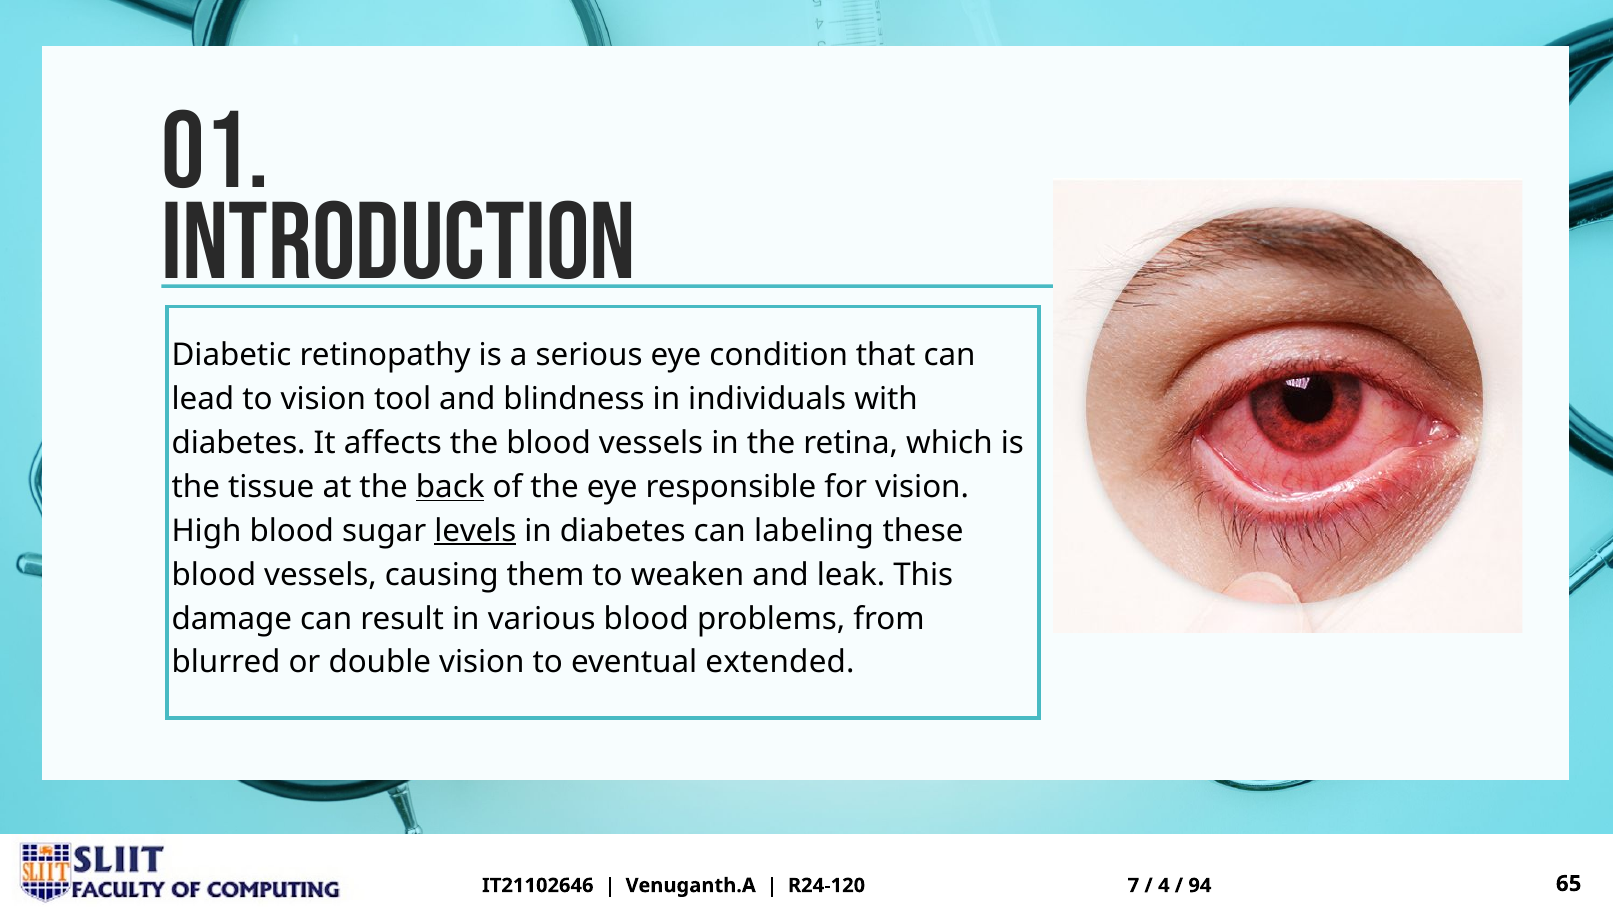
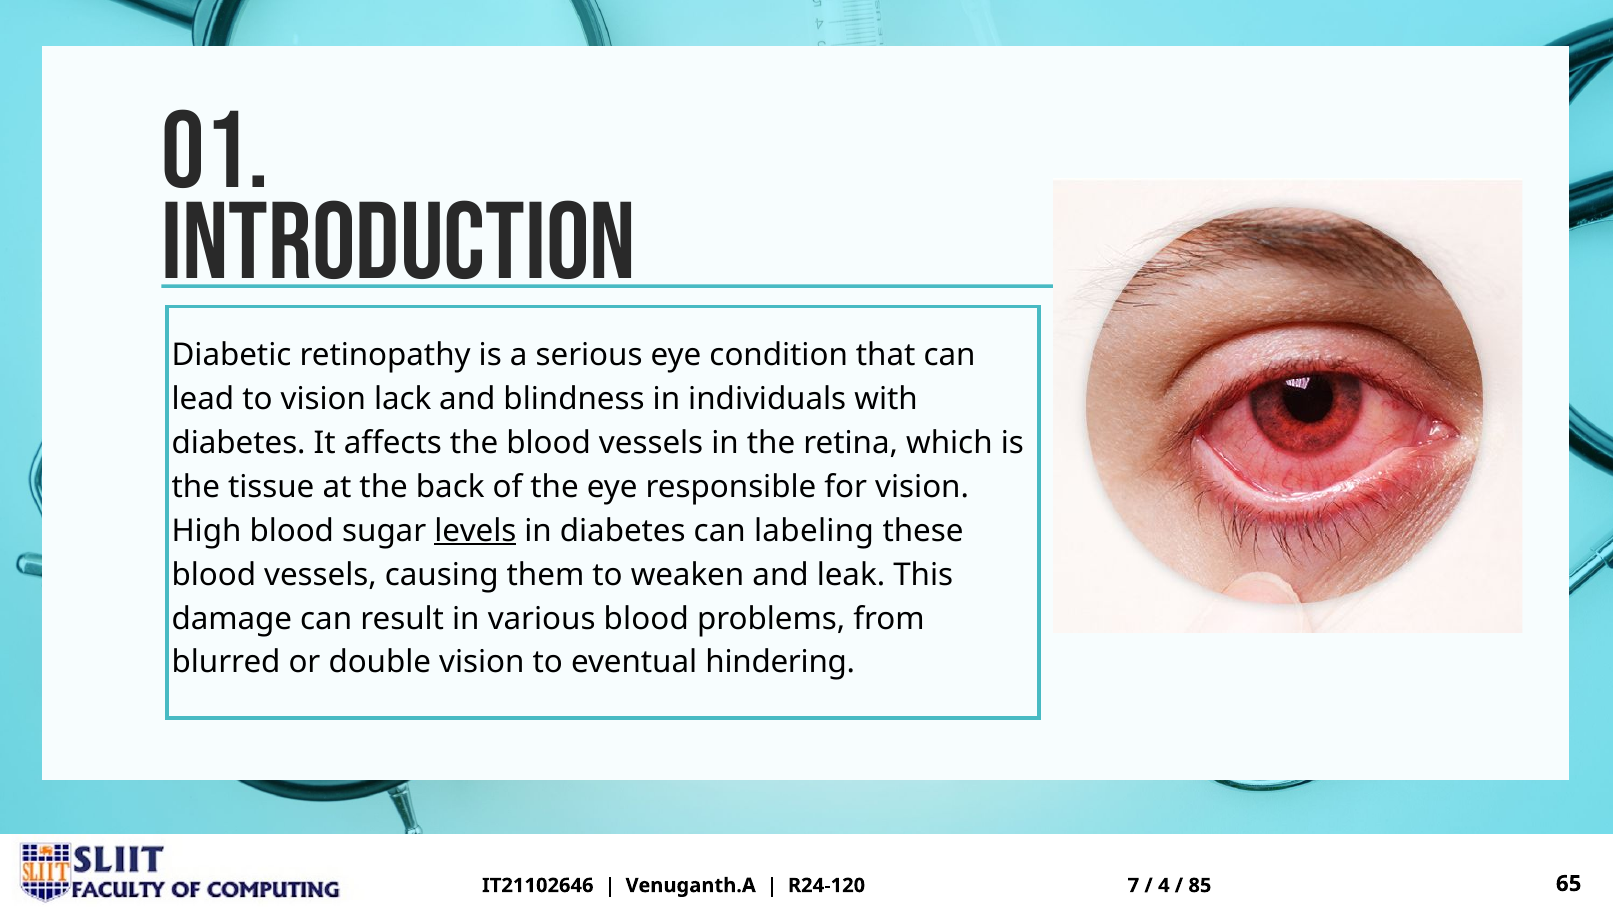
tool: tool -> lack (403, 399)
back underline: present -> none (450, 487)
extended: extended -> hindering (780, 663)
94: 94 -> 85 (1200, 886)
